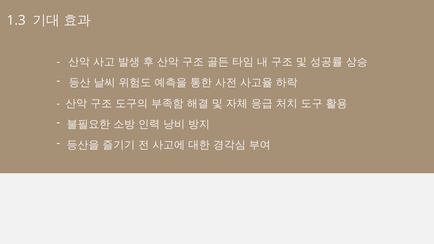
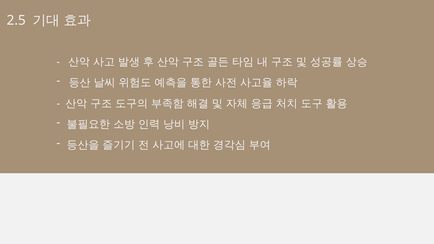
1.3: 1.3 -> 2.5 (16, 20)
